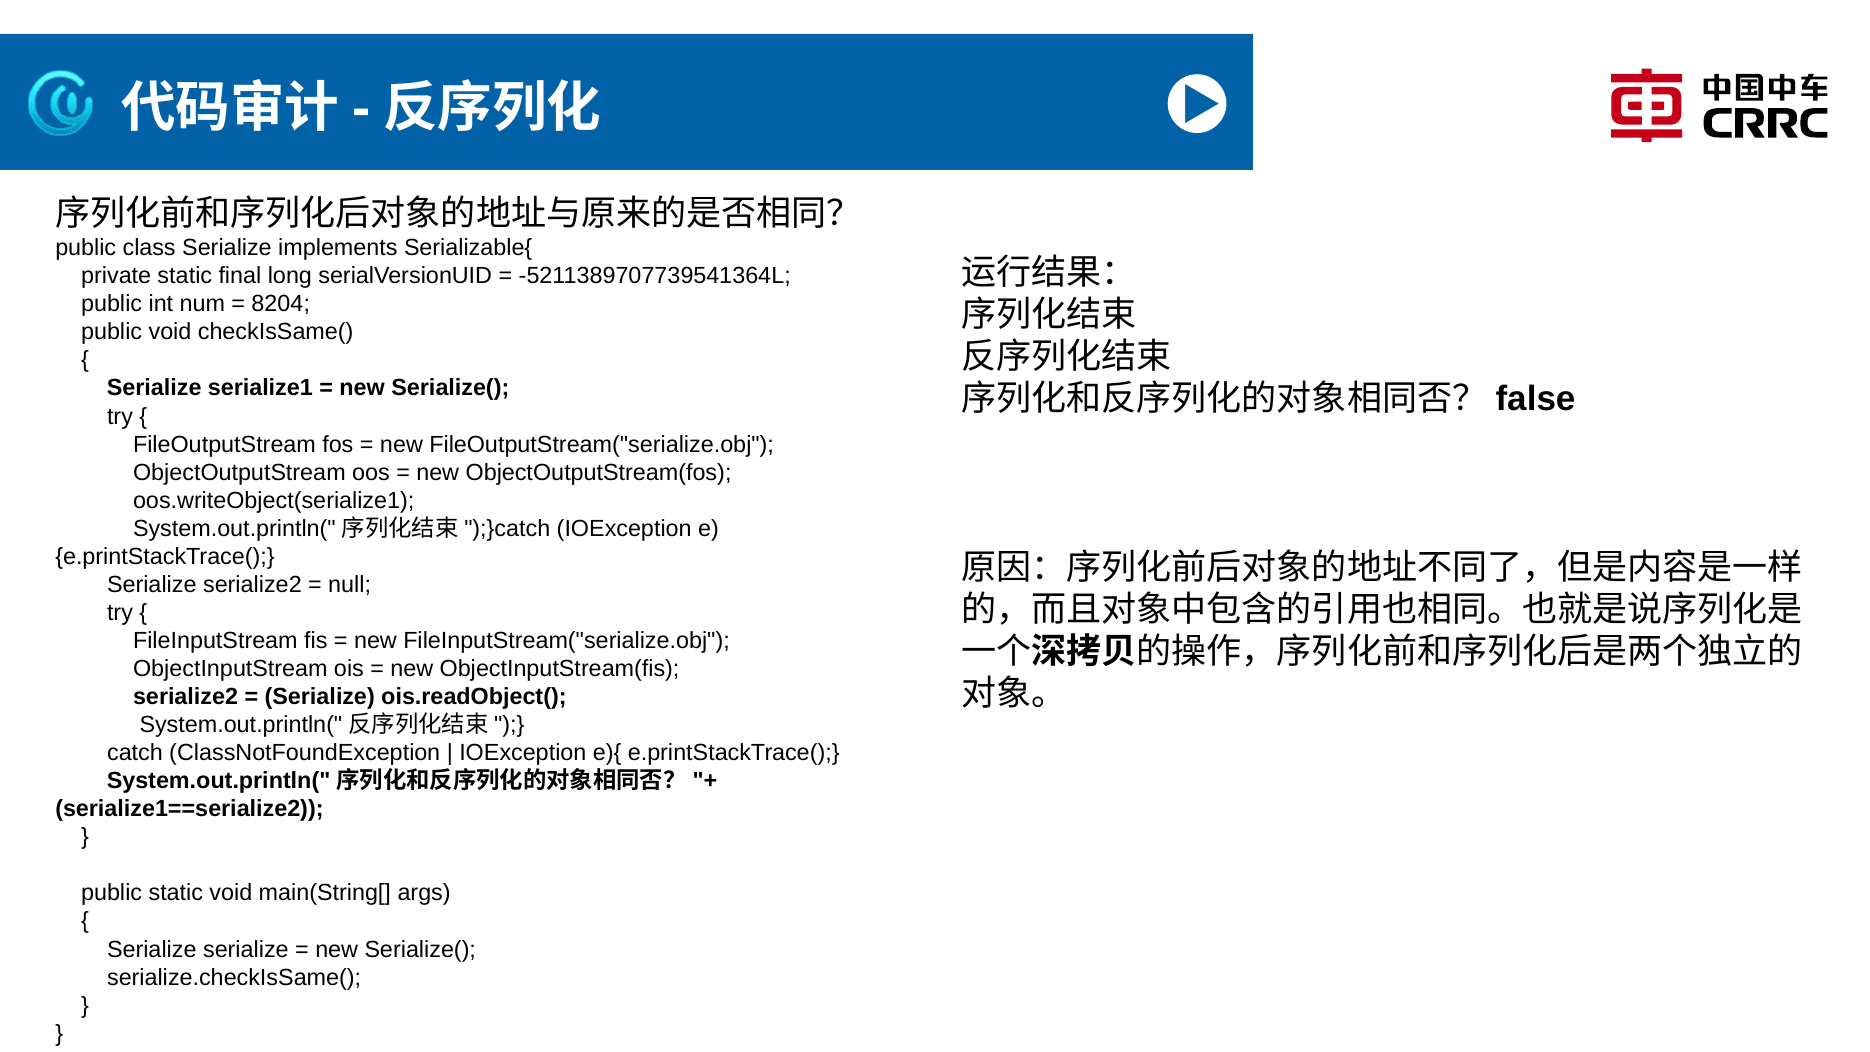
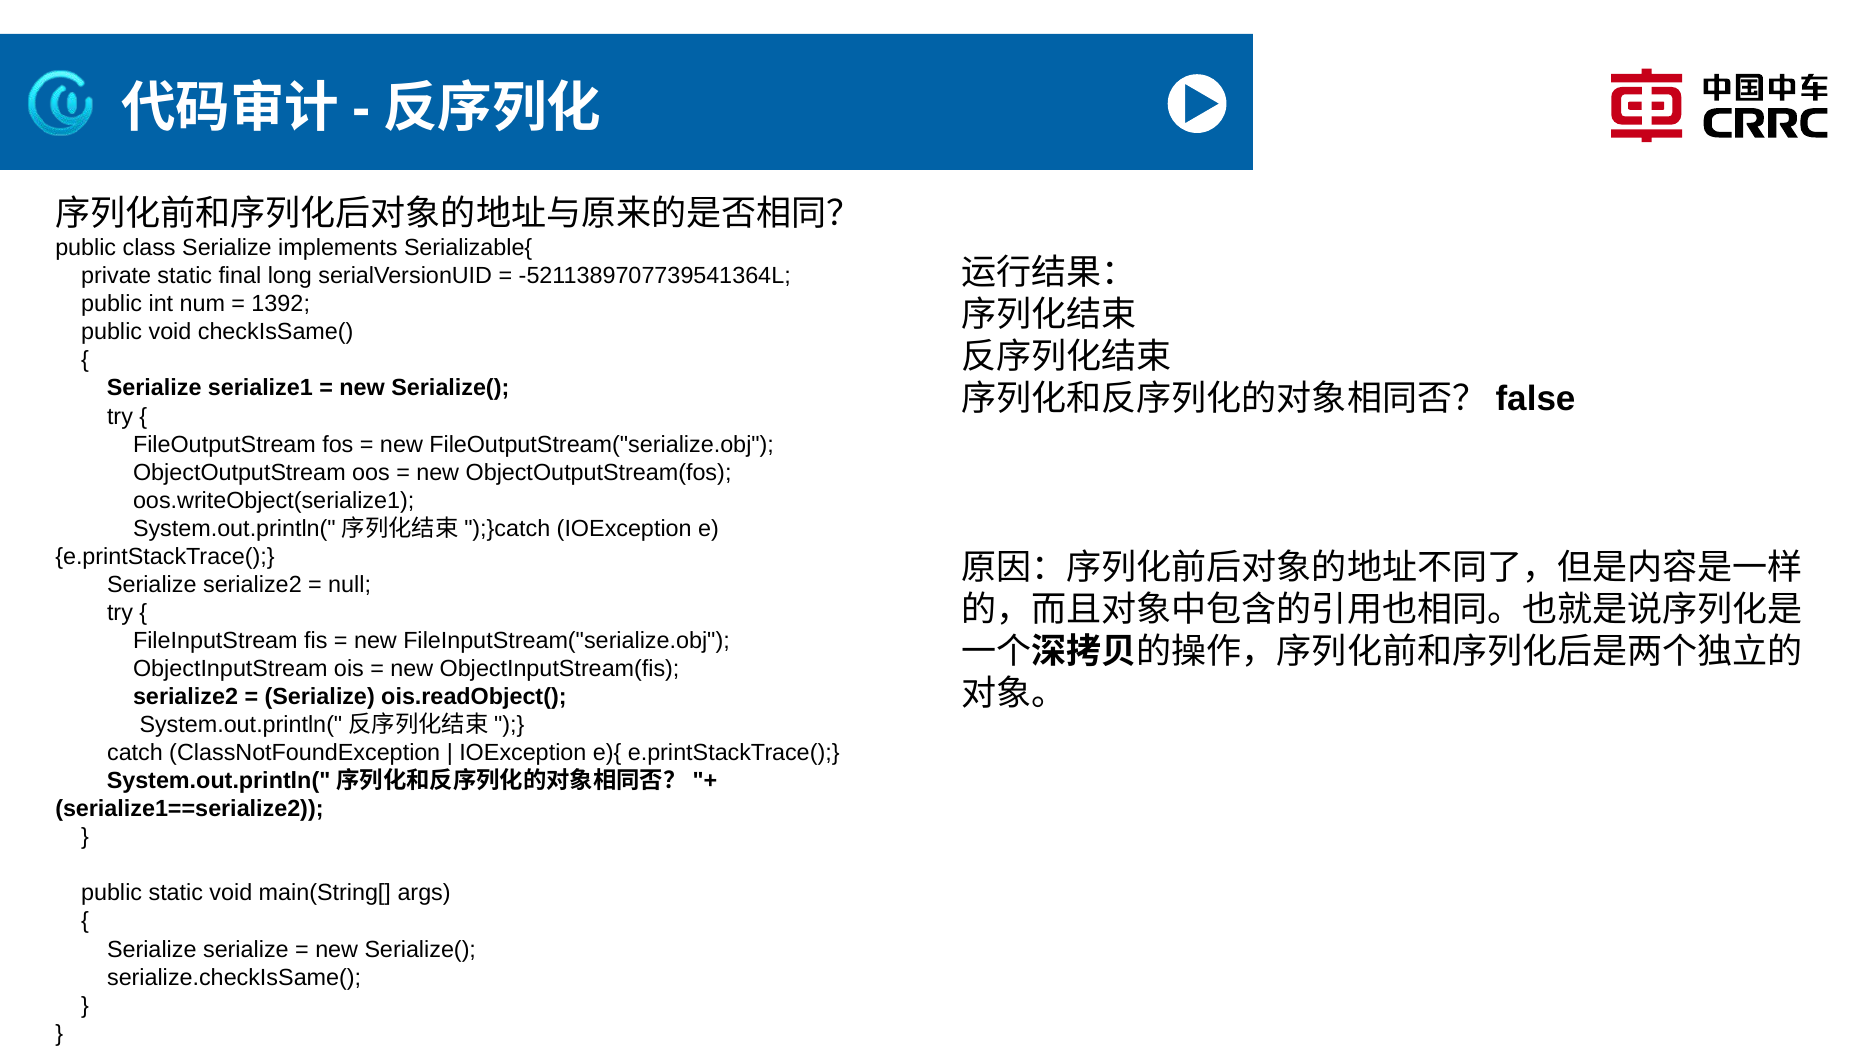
8204: 8204 -> 1392 (281, 304)
